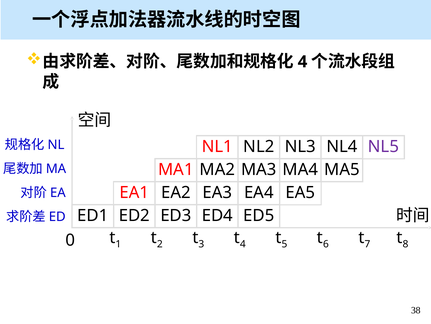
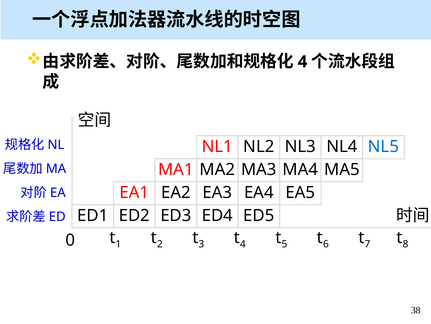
NL5 colour: purple -> blue (383, 146)
